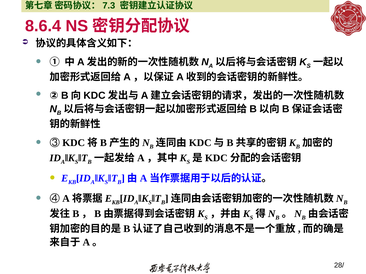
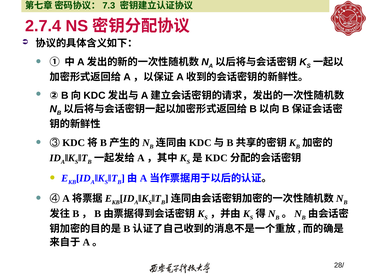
8.6.4: 8.6.4 -> 2.7.4 (43, 26)
